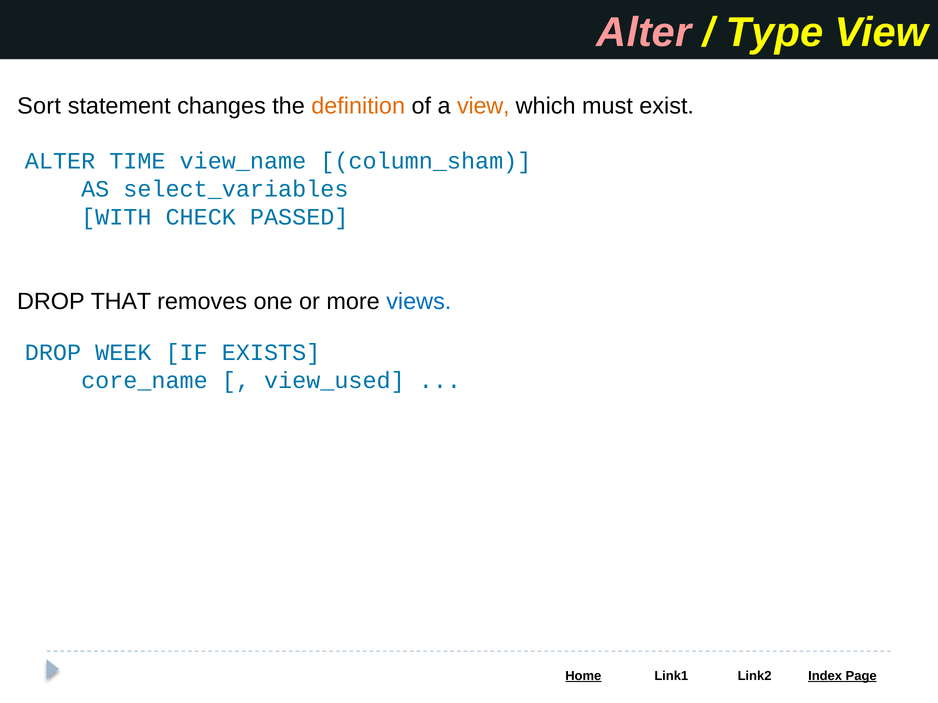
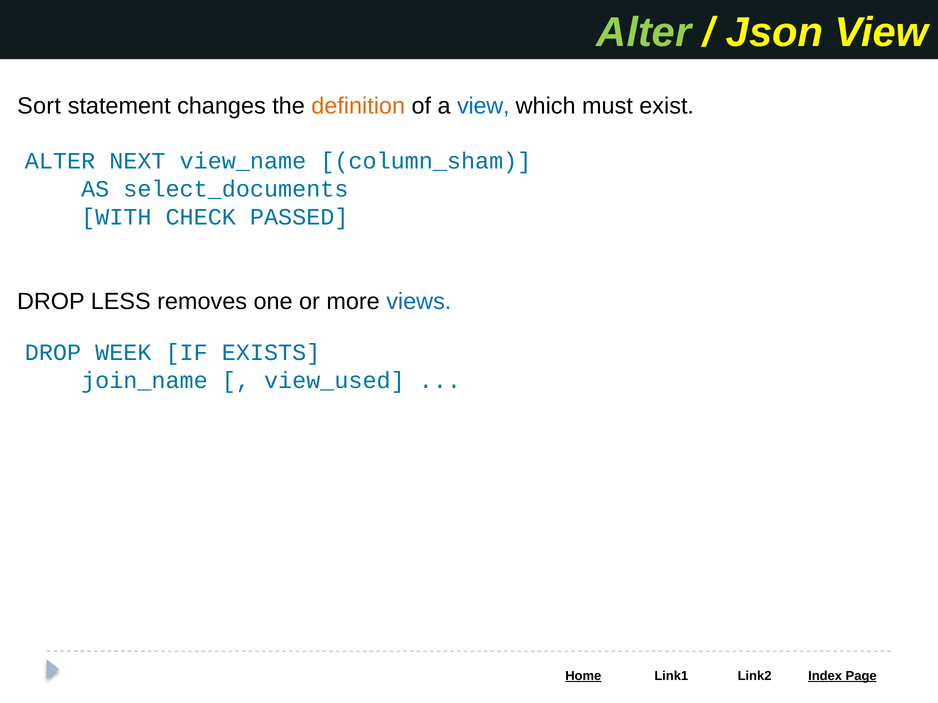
Alter colour: pink -> light green (644, 33)
Type: Type -> Json (775, 33)
view colour: orange -> blue (483, 106)
TIME: TIME -> NEXT (137, 161)
select_variables: select_variables -> select_documents (236, 189)
THAT: THAT -> LESS (121, 302)
core_name: core_name -> join_name (144, 381)
